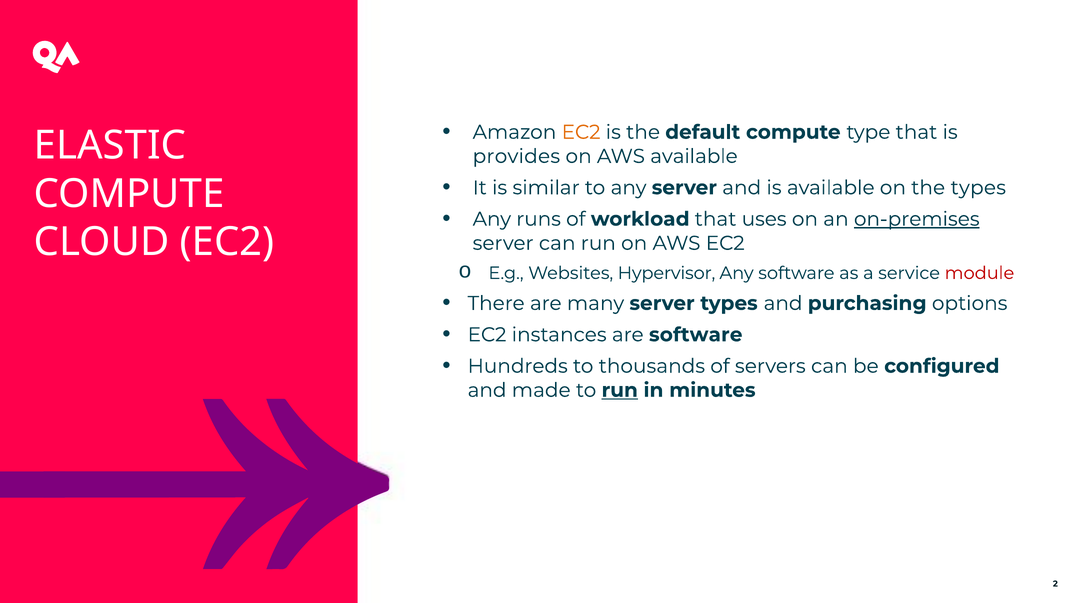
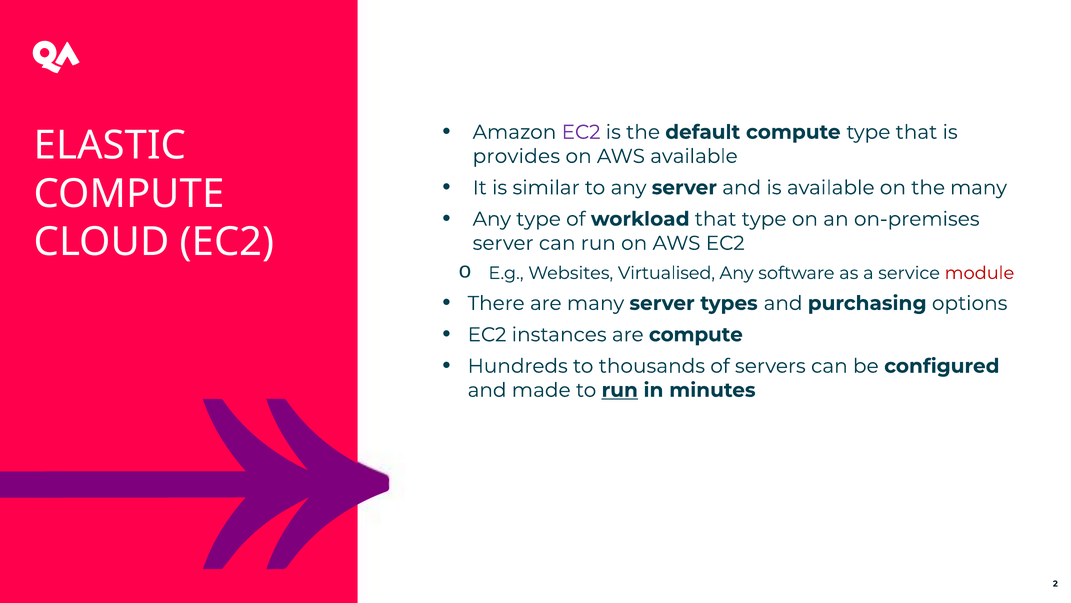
EC2 colour: orange -> purple (581, 132)
the types: types -> many (979, 188)
Any runs: runs -> type (539, 219)
that uses: uses -> type (764, 219)
on-premises underline: present -> none (917, 219)
Hypervisor: Hypervisor -> Virtualised (666, 273)
are software: software -> compute (696, 334)
